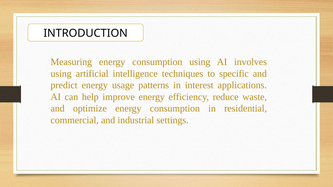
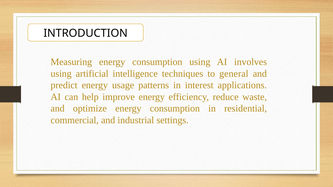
specific: specific -> general (234, 74)
